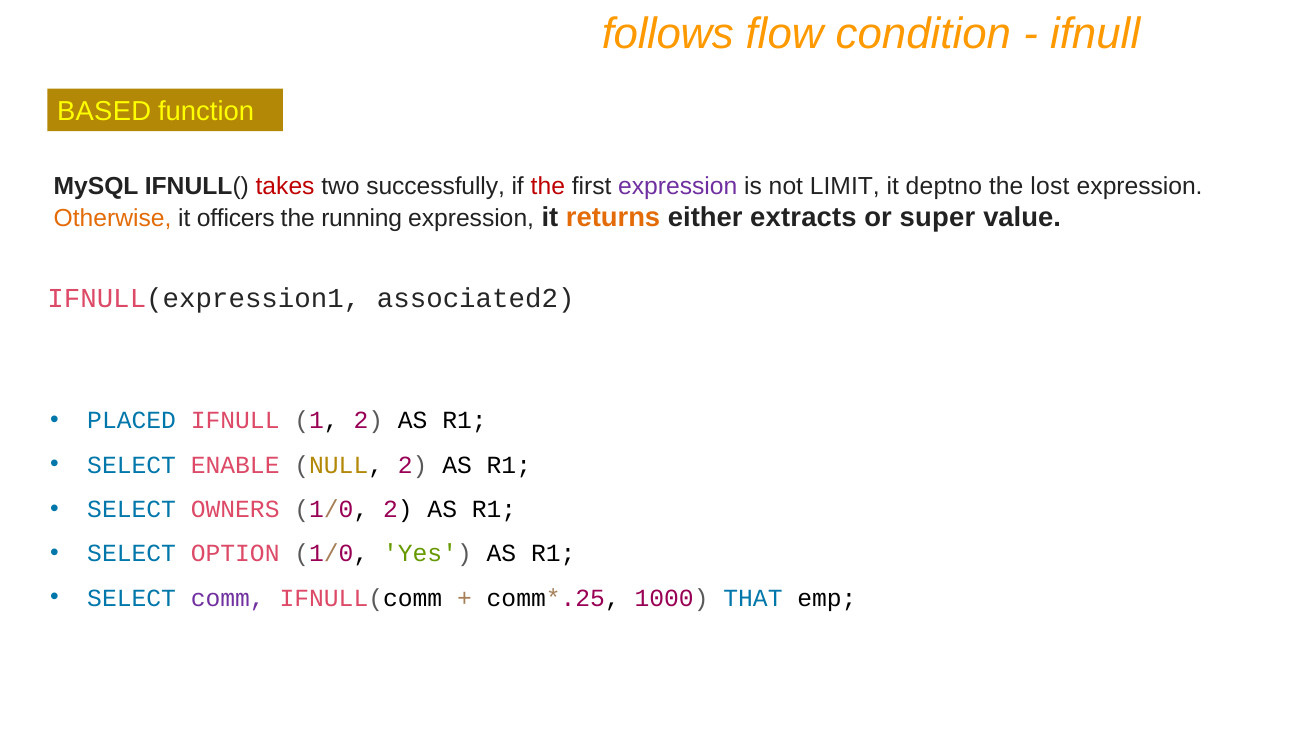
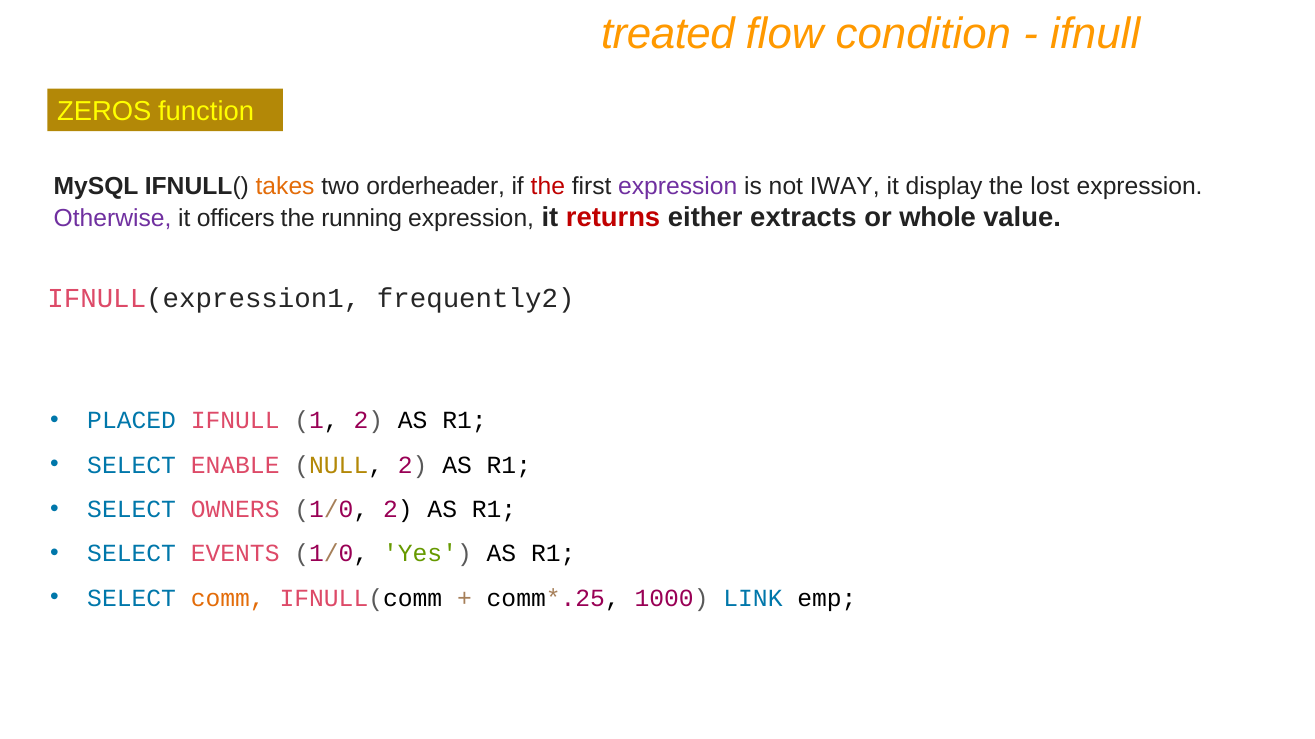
follows: follows -> treated (668, 34)
BASED: BASED -> ZEROS (104, 112)
takes colour: red -> orange (285, 186)
successfully: successfully -> orderheader (436, 186)
LIMIT: LIMIT -> IWAY (845, 186)
deptno: deptno -> display (944, 186)
Otherwise colour: orange -> purple (113, 219)
returns colour: orange -> red (613, 218)
super: super -> whole (938, 218)
associated2: associated2 -> frequently2 (476, 299)
OPTION: OPTION -> EVENTS (235, 554)
comm colour: purple -> orange (228, 599)
THAT: THAT -> LINK (753, 599)
